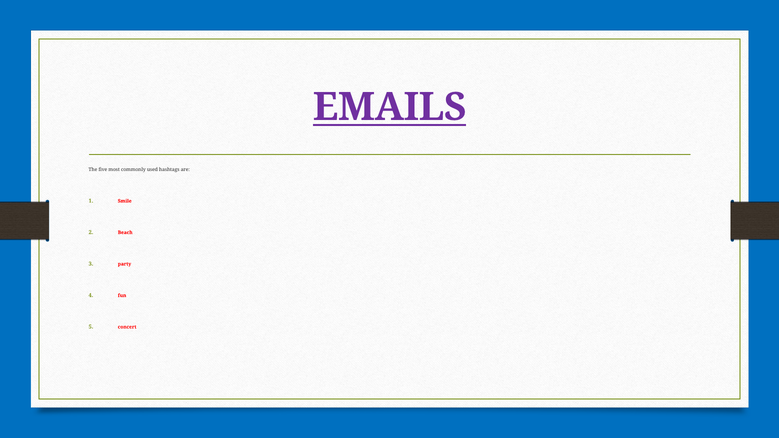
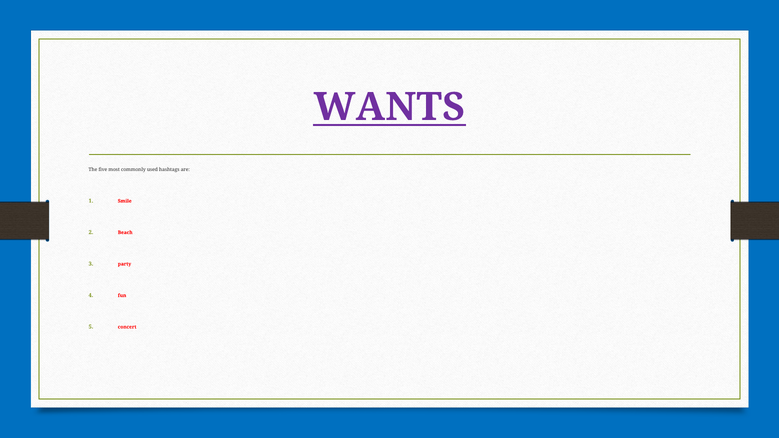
EMAILS: EMAILS -> WANTS (389, 107)
